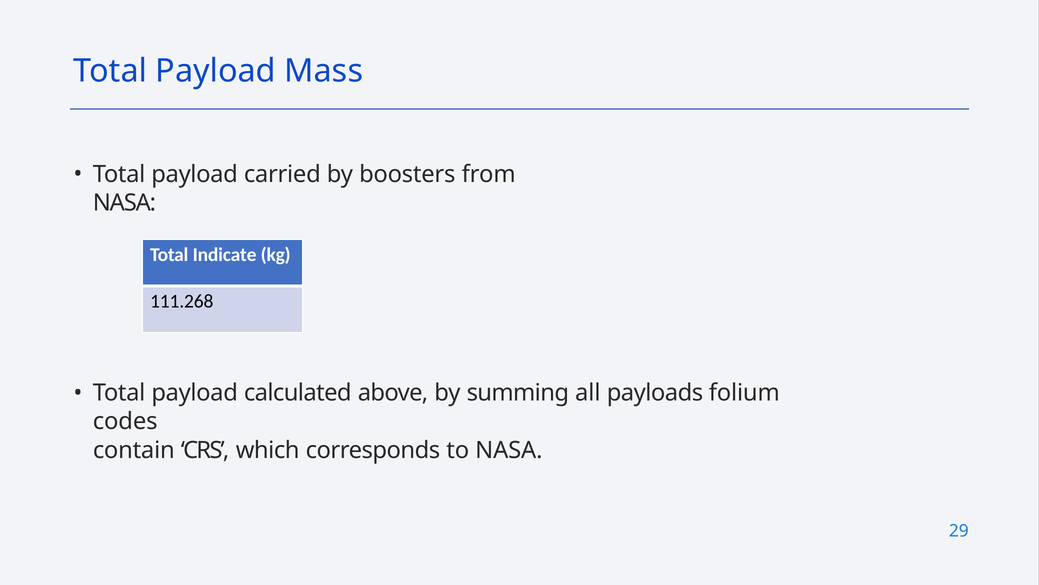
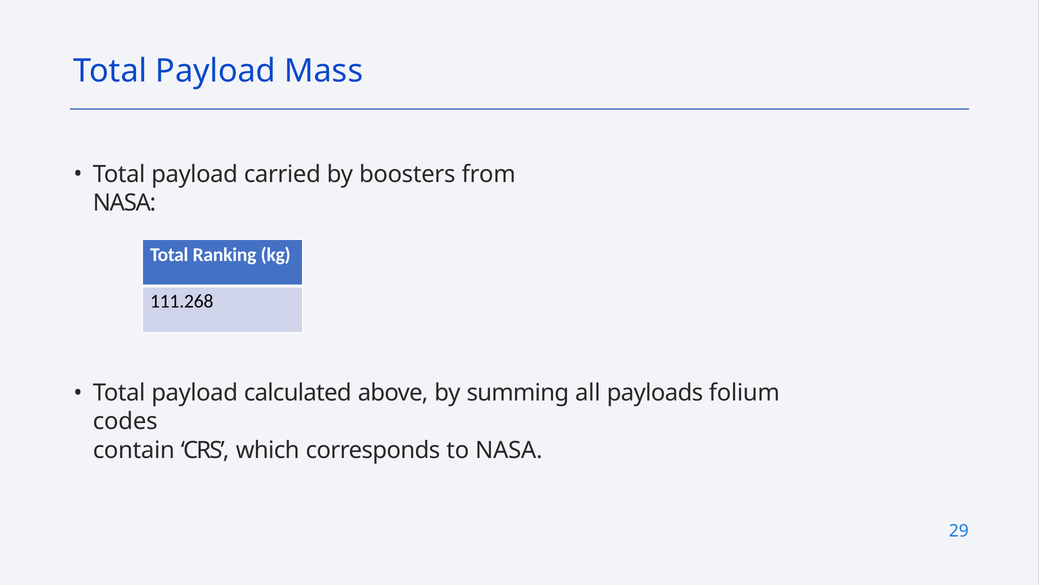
Indicate: Indicate -> Ranking (225, 254)
